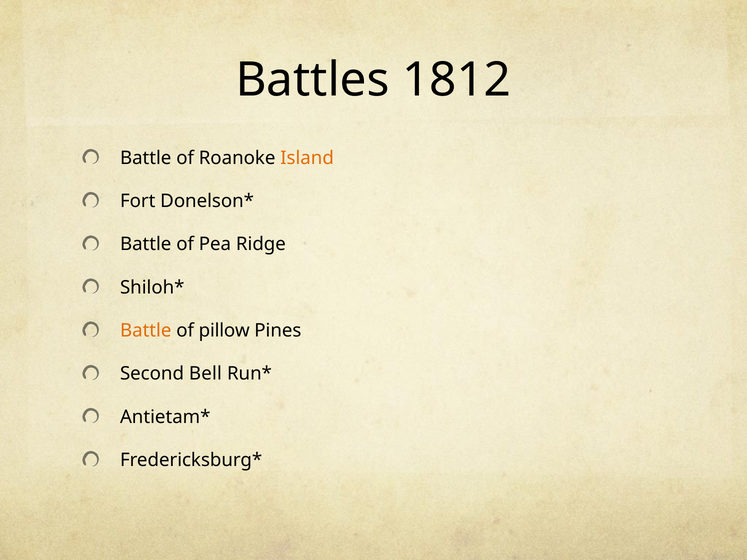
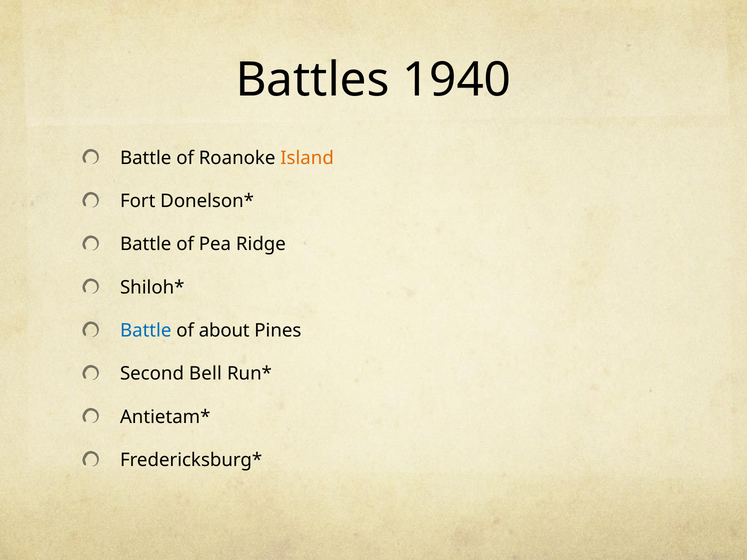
1812: 1812 -> 1940 (457, 80)
Battle colour: orange -> blue (146, 331)
pillow: pillow -> about (224, 331)
